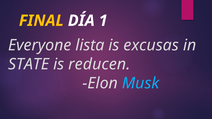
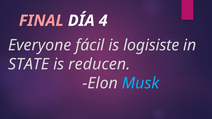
FINAL colour: yellow -> pink (41, 21)
1: 1 -> 4 (103, 21)
lista: lista -> fácil (90, 45)
excusas: excusas -> logisiste (151, 45)
